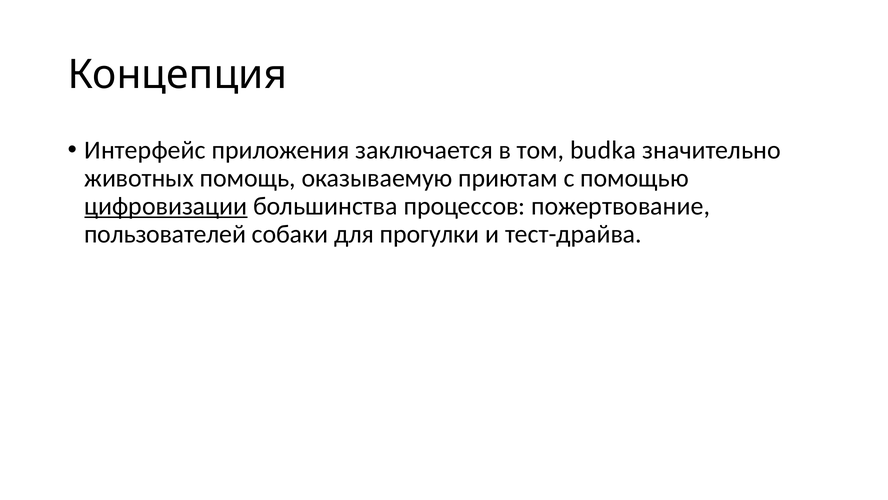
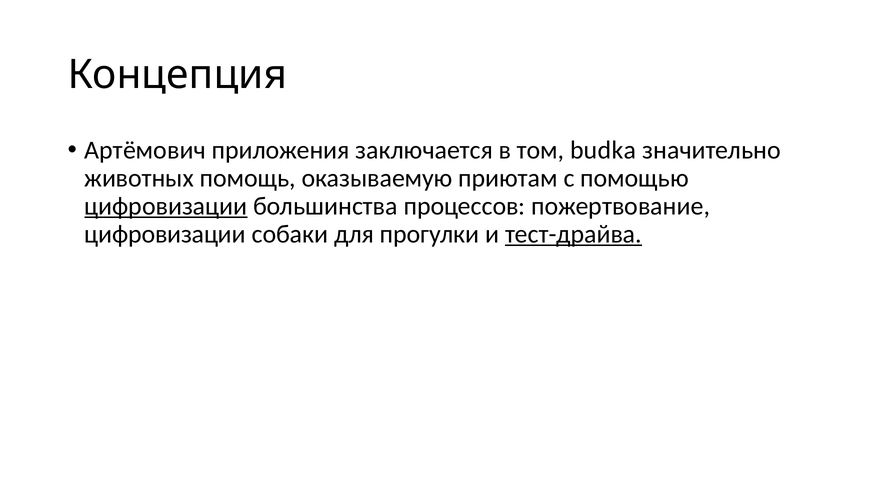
Интерфейс: Интерфейс -> Артёмович (145, 150)
пользователей: пользователей -> цифровизации (165, 234)
тест-драйва underline: none -> present (573, 234)
